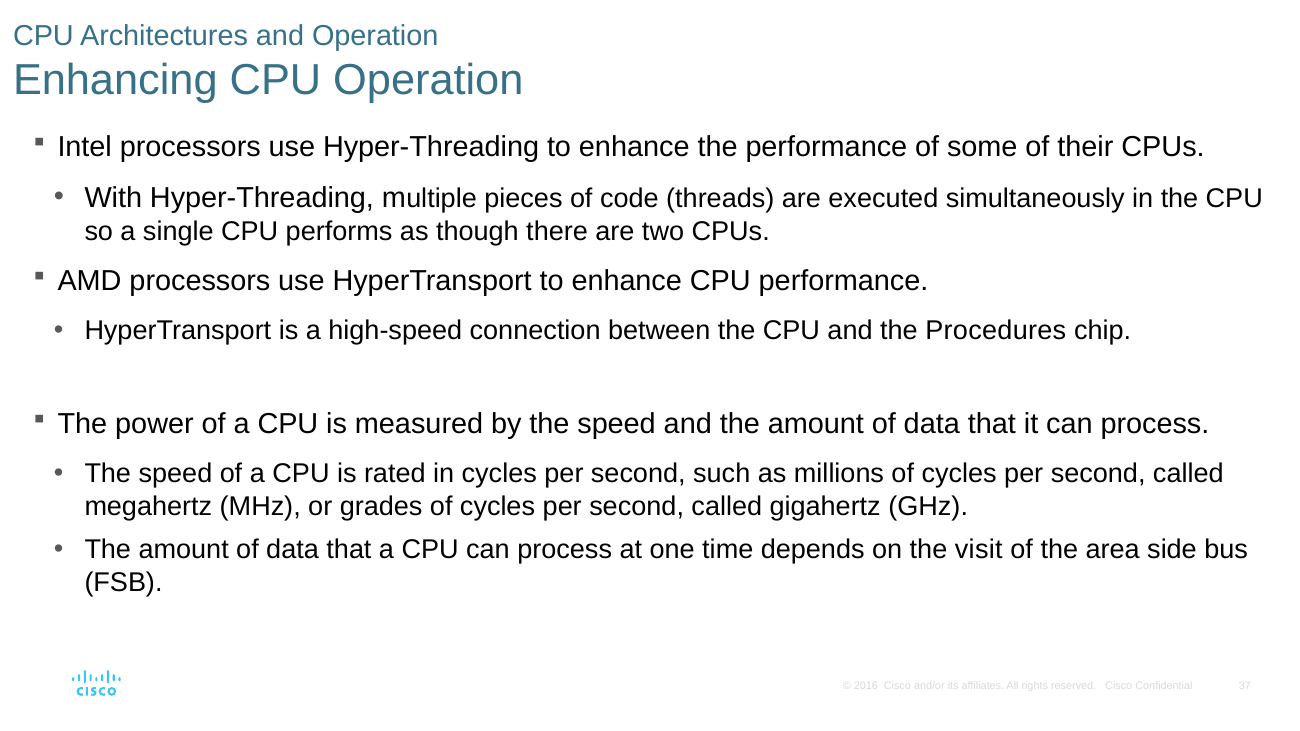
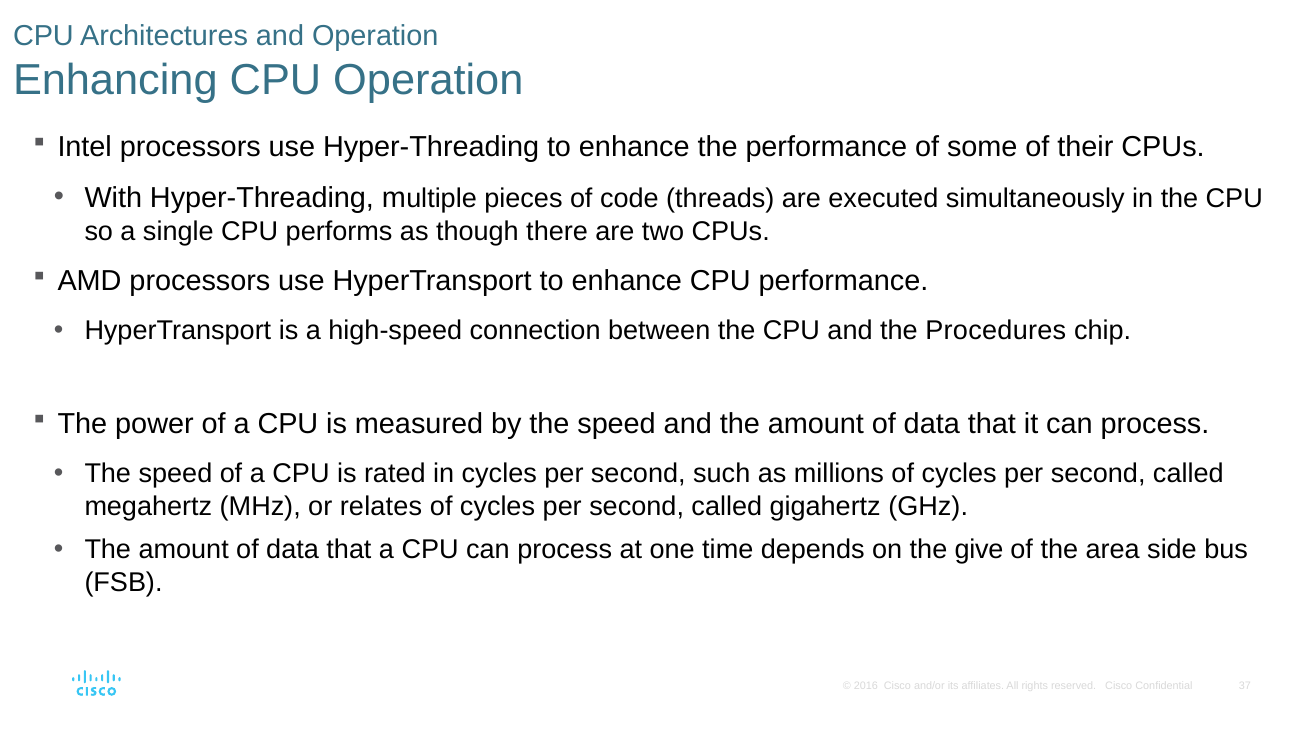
grades: grades -> relates (381, 507)
visit: visit -> give (979, 550)
